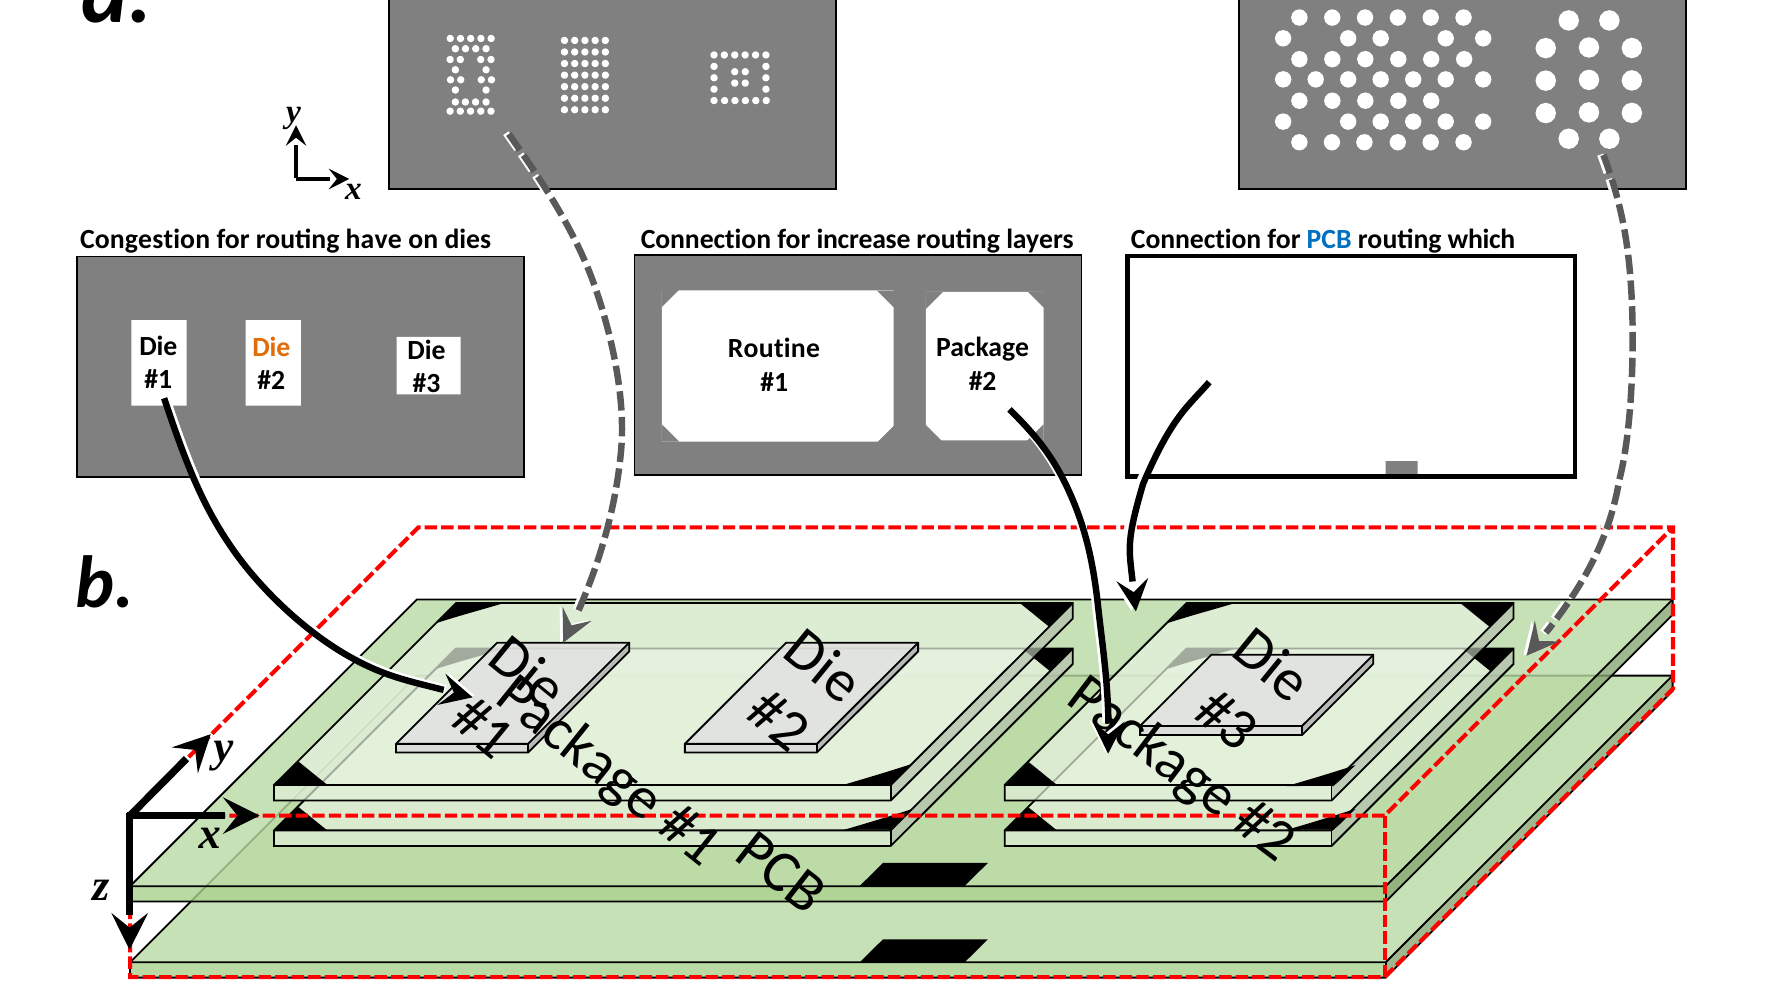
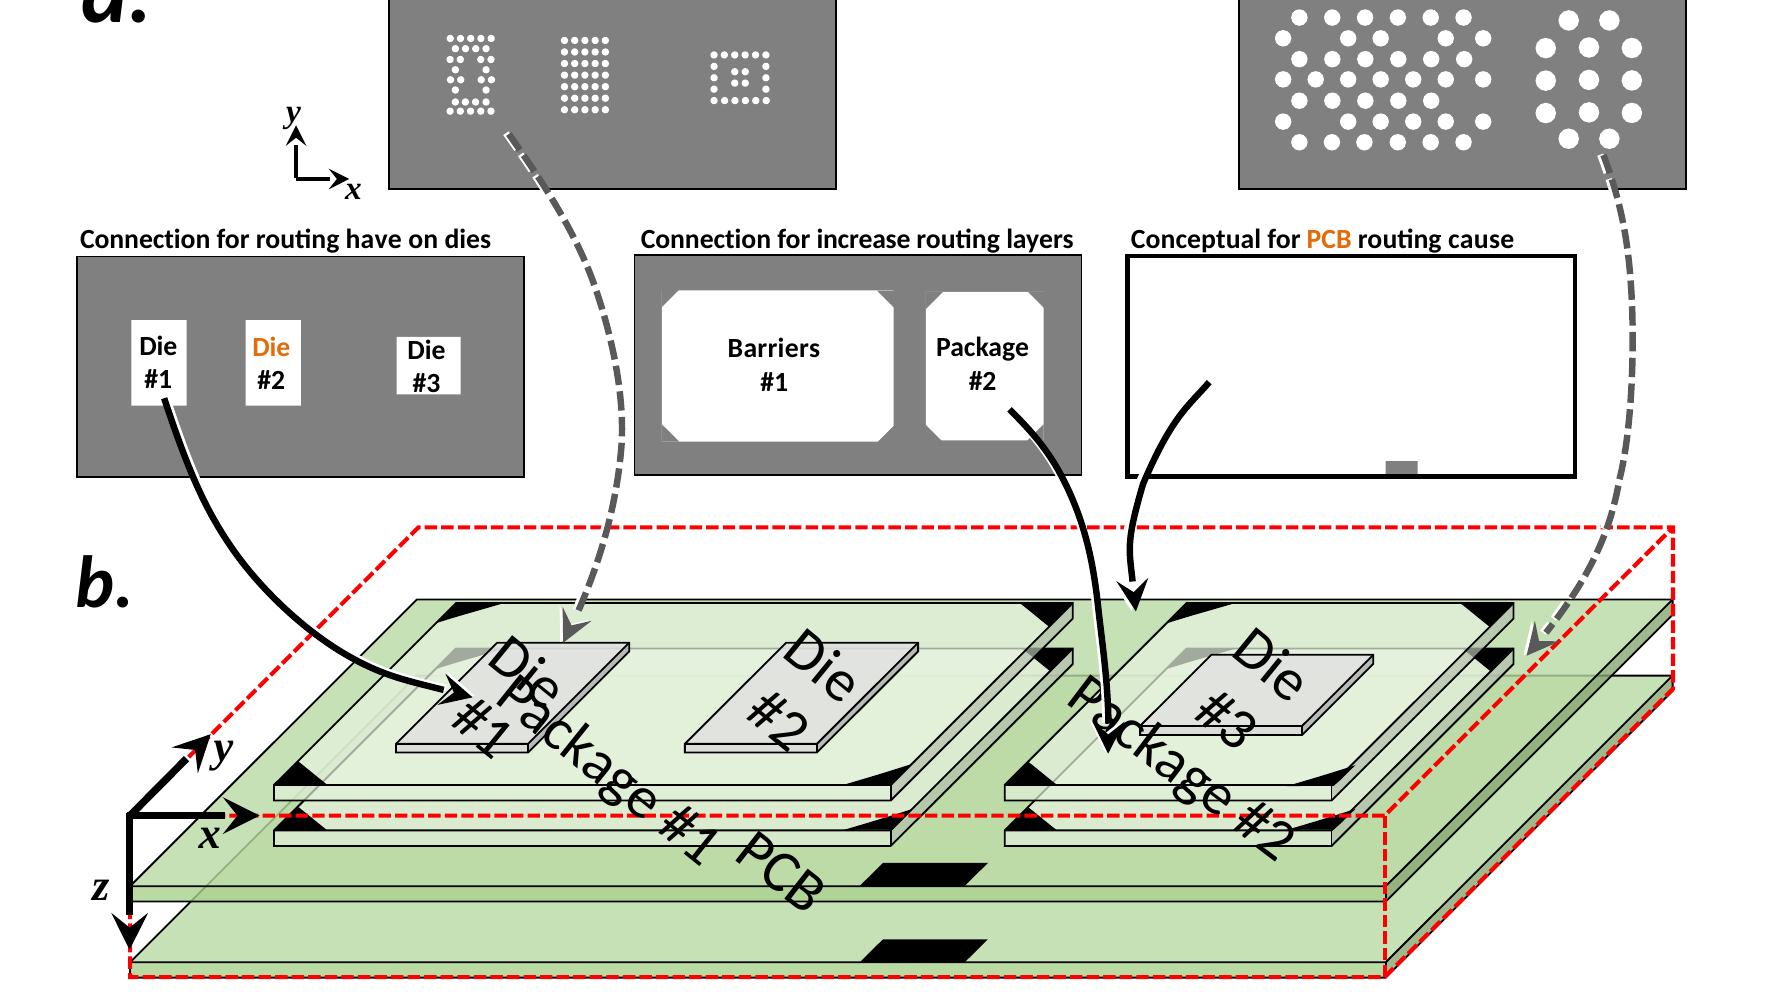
Congestion: Congestion -> Connection (145, 240)
layers Connection: Connection -> Conceptual (1196, 239)
PCB colour: blue -> orange (1329, 239)
which: which -> cause (1481, 239)
Routine: Routine -> Barriers (774, 349)
